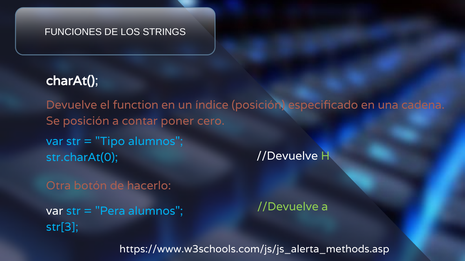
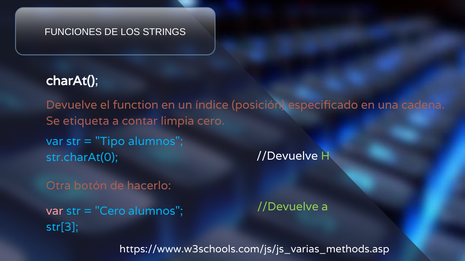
Se posición: posición -> etiqueta (86, 121)
poner: poner -> limpia (177, 121)
var colour: white -> pink (55, 211)
Pera: Pera -> Cero (110, 211)
https://www.w3schools.com/js/js_alerta_methods.asp: https://www.w3schools.com/js/js_alerta_methods.asp -> https://www.w3schools.com/js/js_varias_methods.asp (254, 250)
